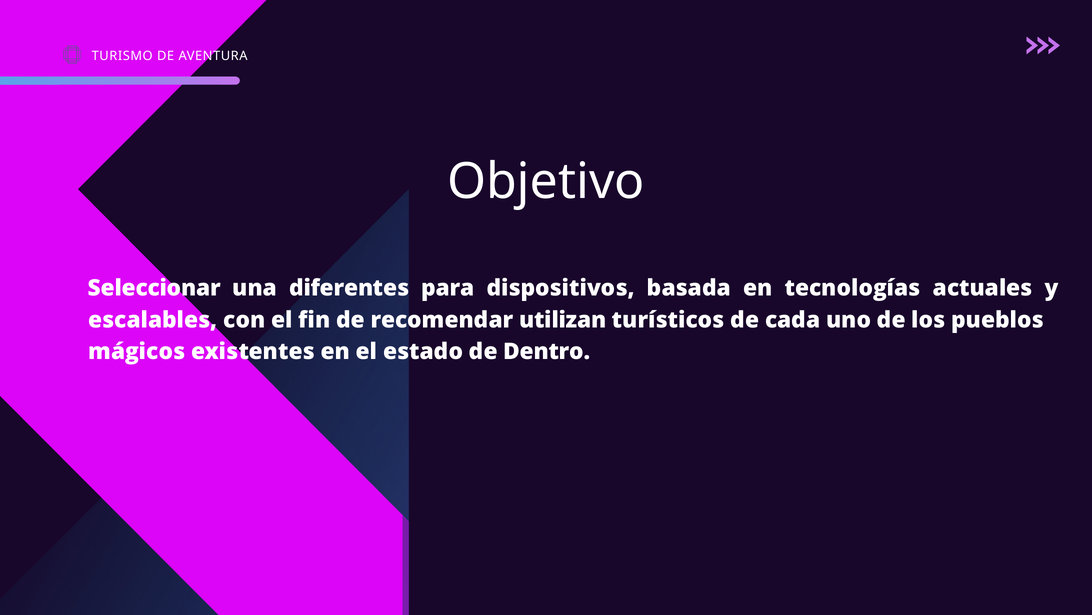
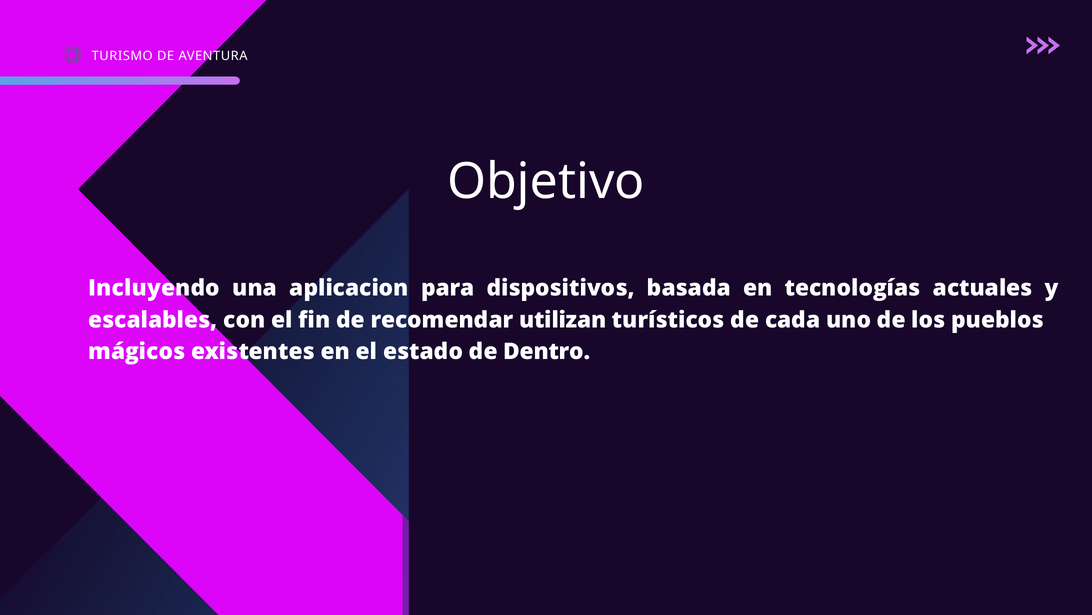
Seleccionar: Seleccionar -> Incluyendo (154, 288)
diferentes: diferentes -> aplicacion (349, 288)
